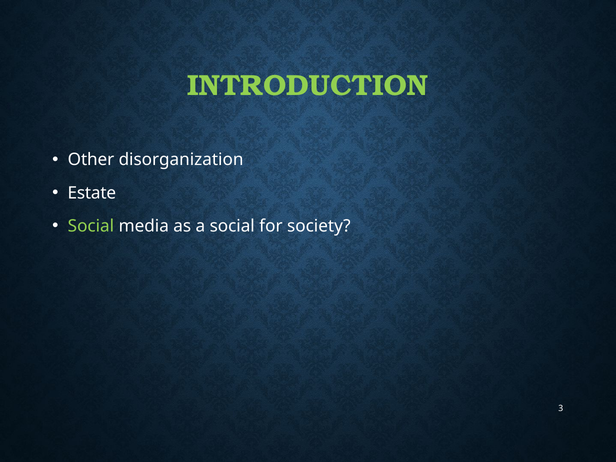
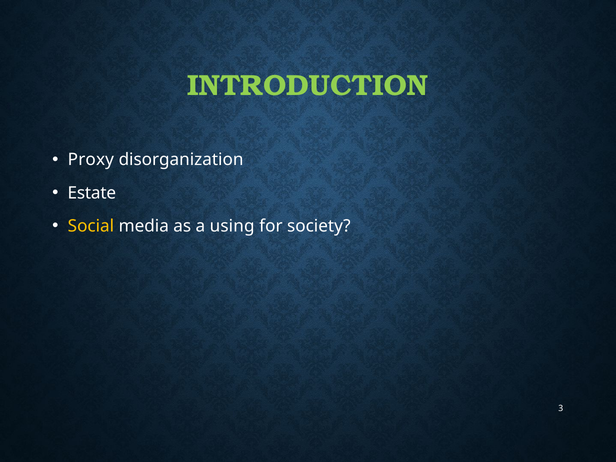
Other: Other -> Proxy (91, 160)
Social colour: light green -> yellow (91, 226)
a social: social -> using (232, 226)
